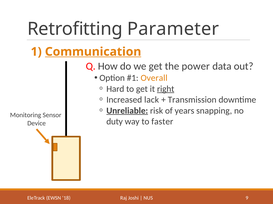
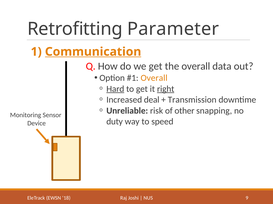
the power: power -> overall (196, 67)
Hard underline: none -> present (115, 89)
lack: lack -> deal (152, 100)
Unreliable underline: present -> none (127, 111)
years: years -> other (185, 111)
faster: faster -> speed (162, 122)
